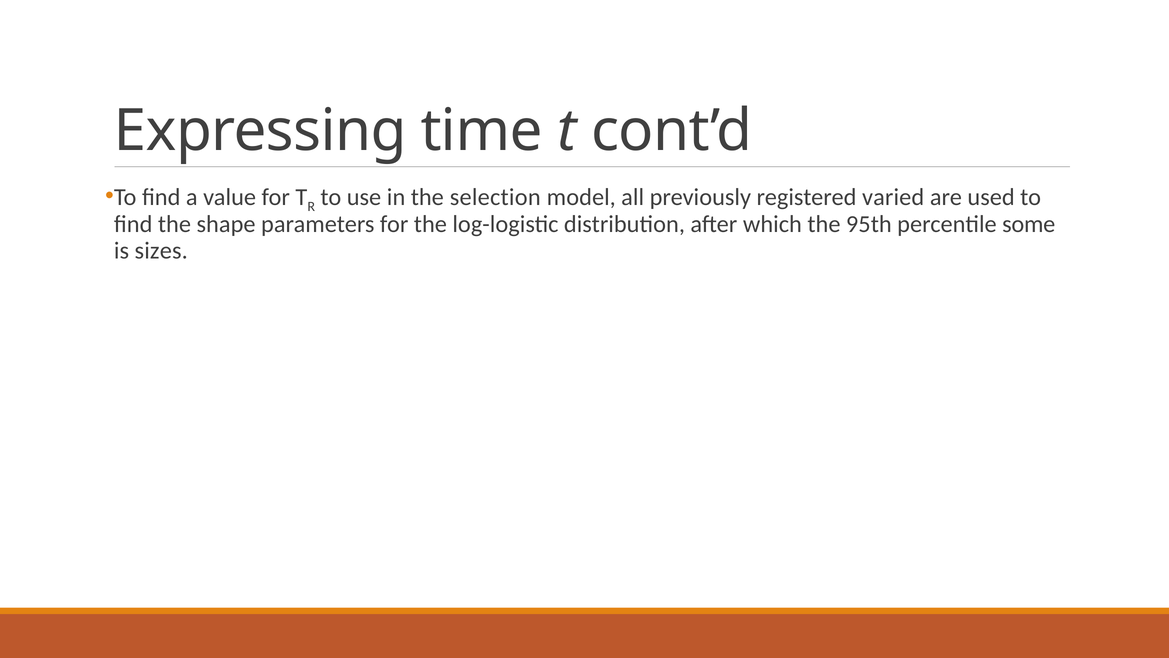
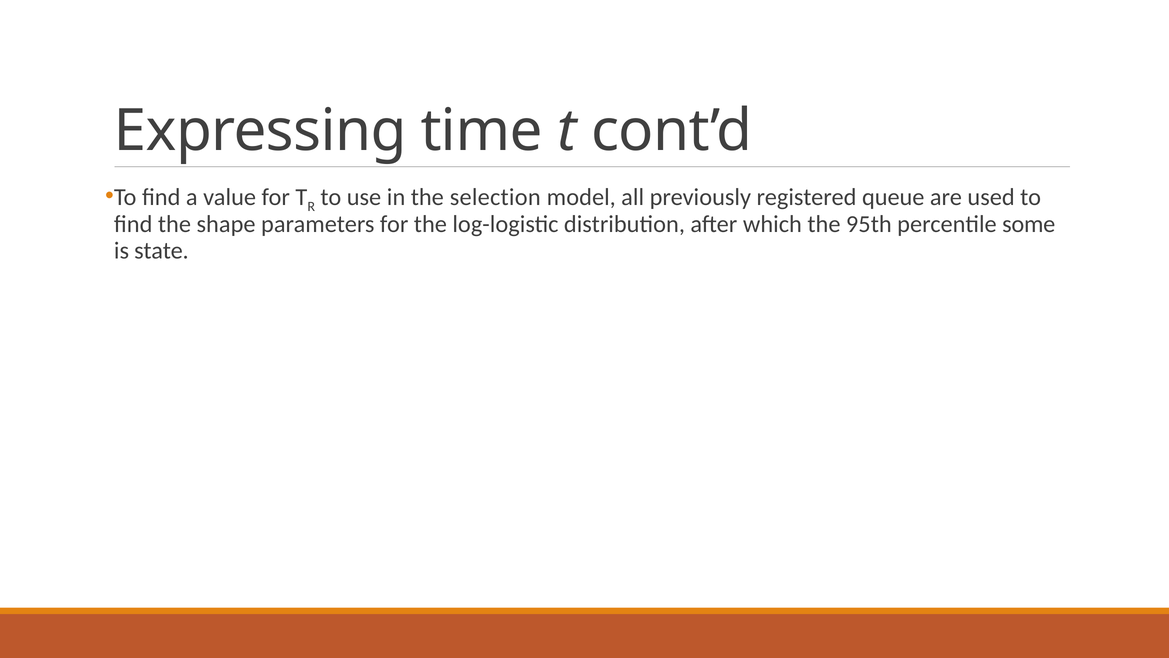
varied: varied -> queue (893, 197)
sizes: sizes -> state (161, 251)
